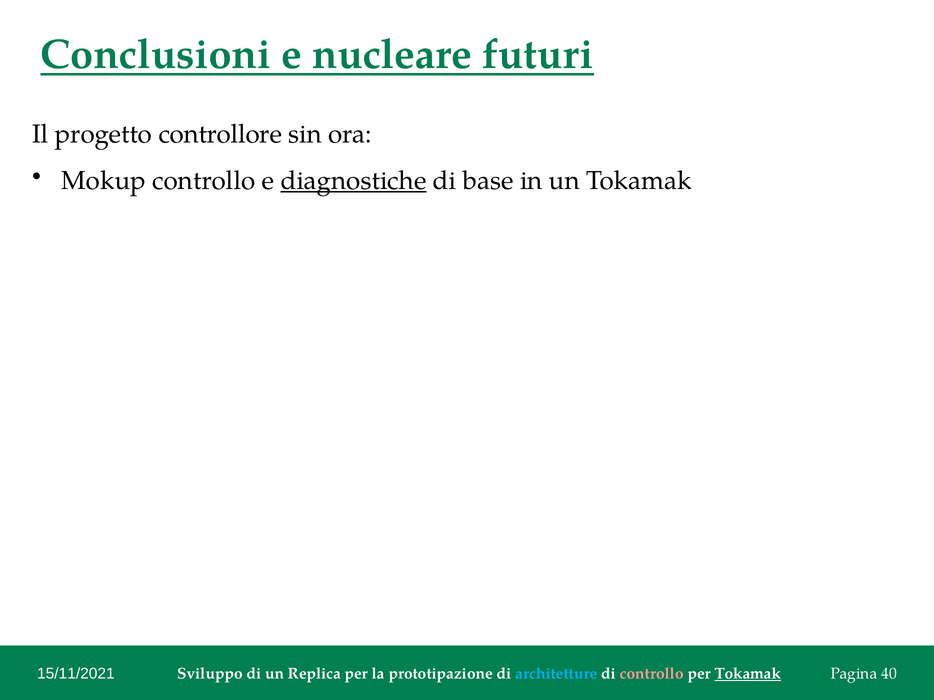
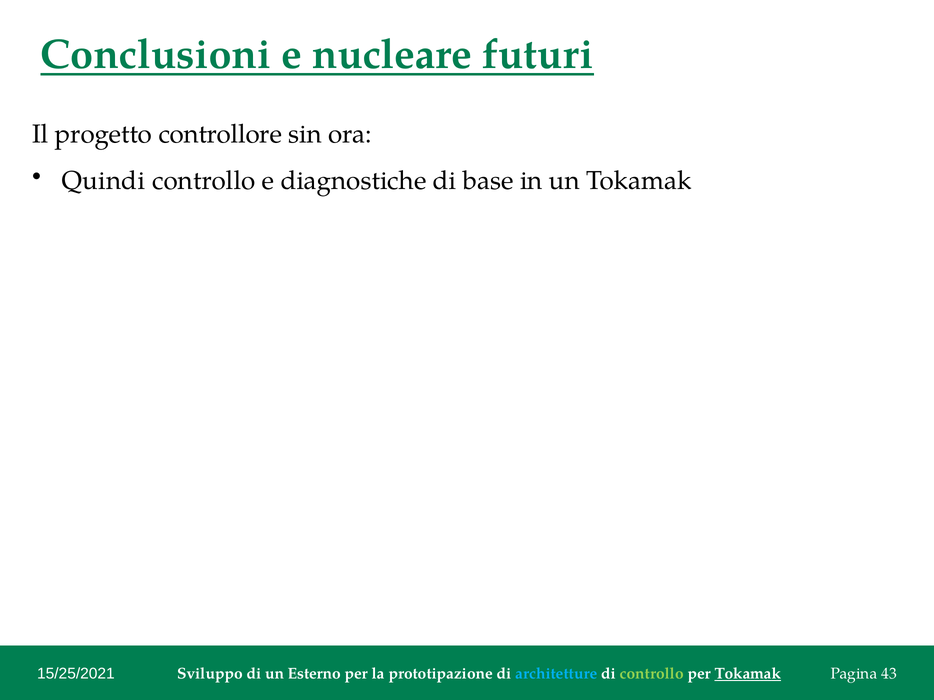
Mokup: Mokup -> Quindi (103, 181)
diagnostiche underline: present -> none (354, 181)
15/11/2021: 15/11/2021 -> 15/25/2021 (76, 674)
Replica: Replica -> Esterno (314, 674)
controllo colour: pink -> light green (652, 674)
40: 40 -> 43 (889, 674)
